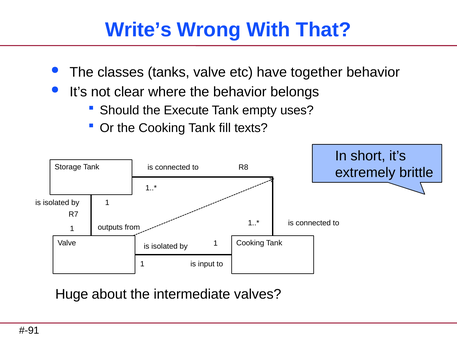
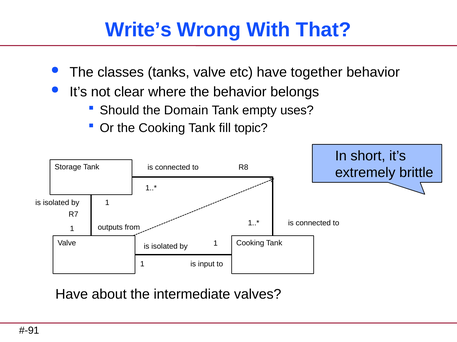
Execute: Execute -> Domain (186, 110)
texts: texts -> topic (251, 128)
Huge: Huge -> Have (72, 295)
